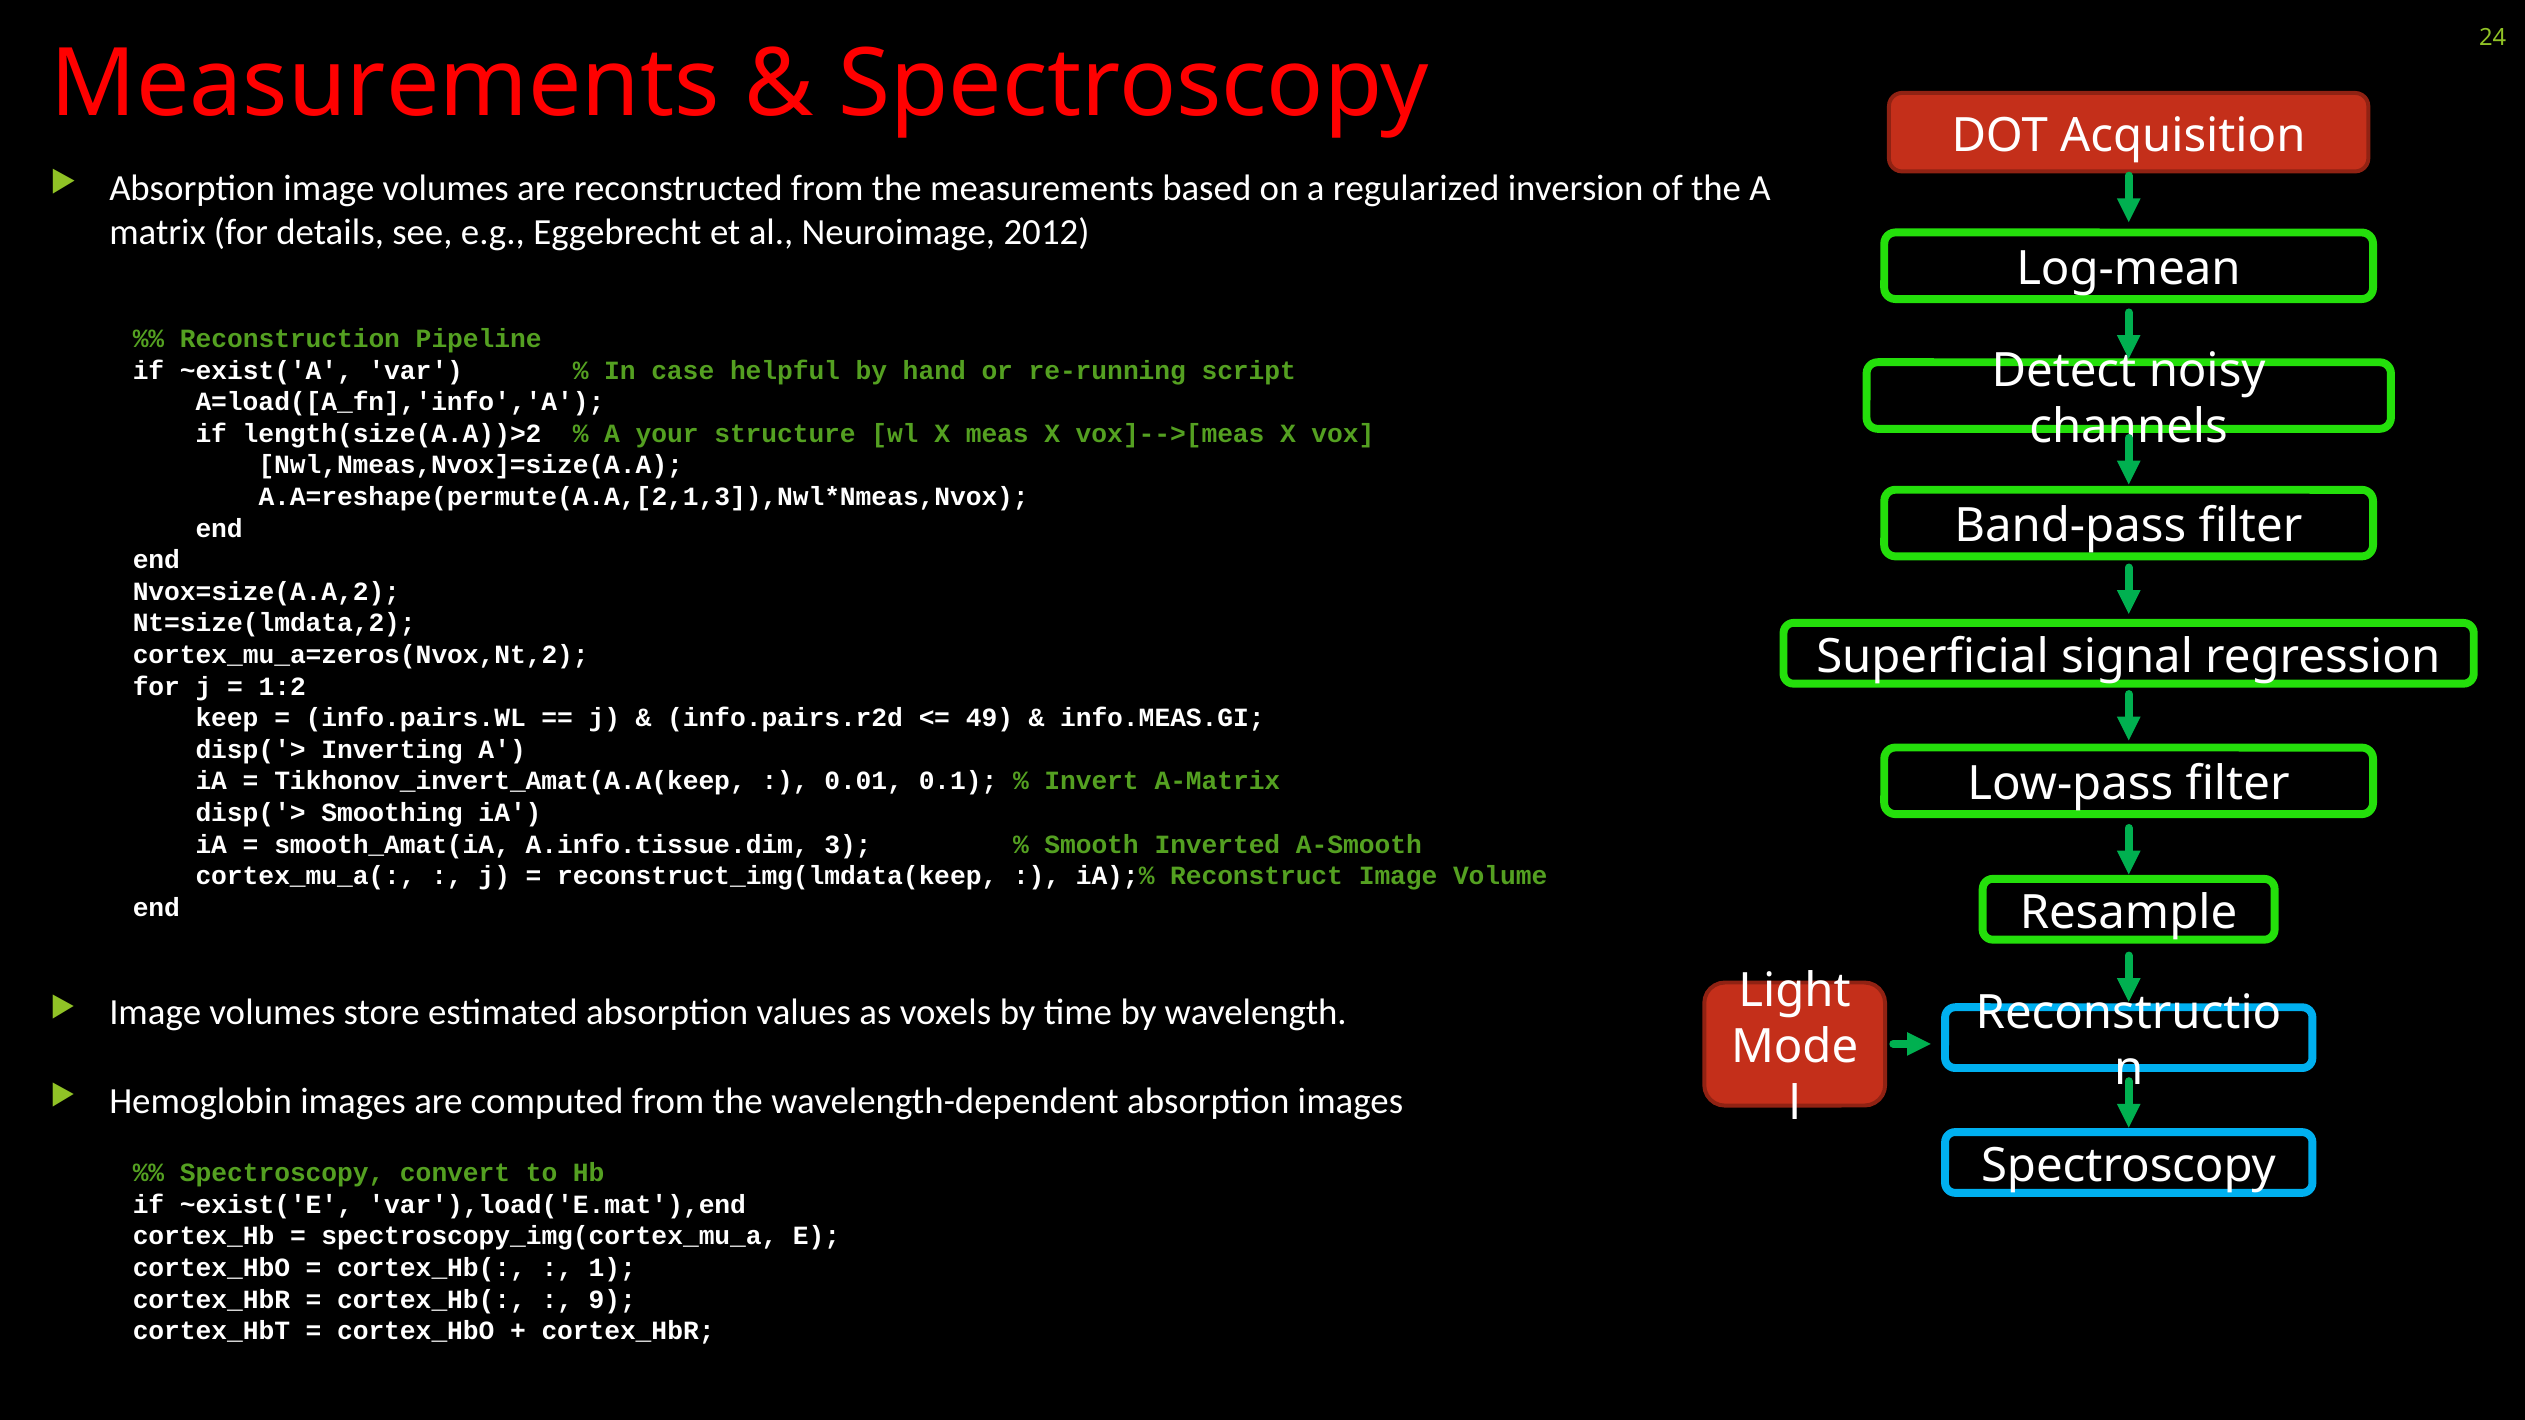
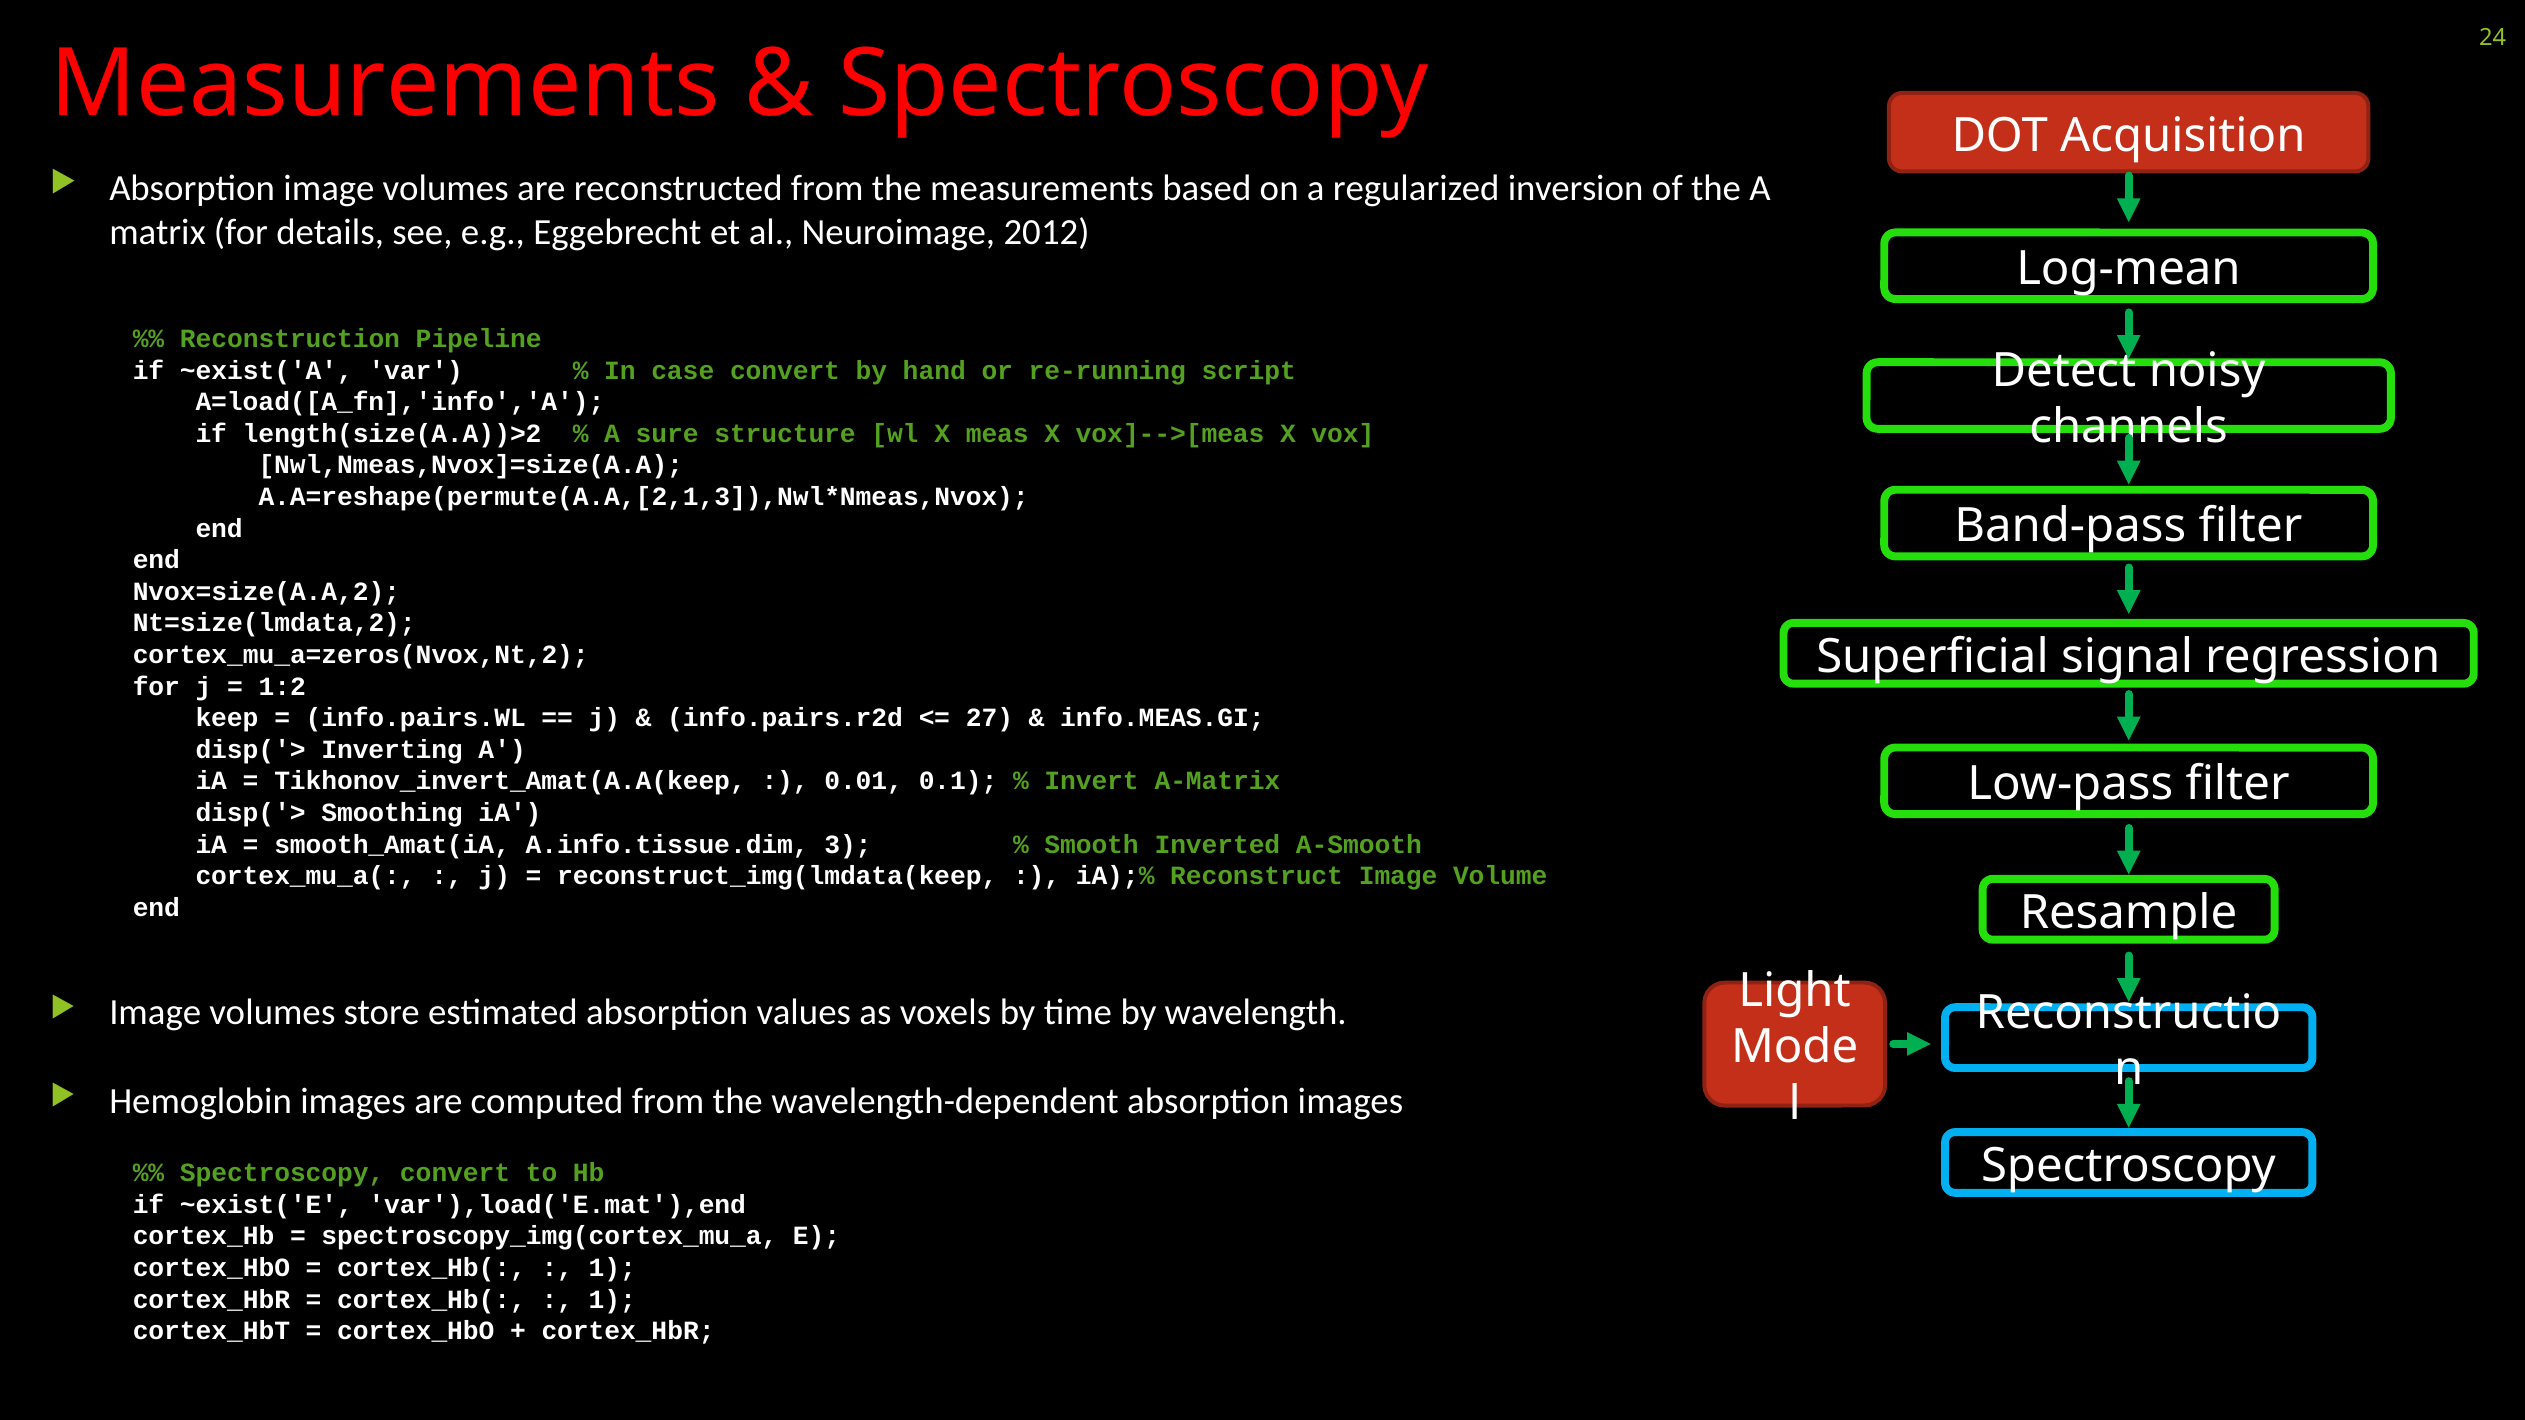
case helpful: helpful -> convert (785, 371)
your: your -> sure (667, 434)
49: 49 -> 27 (989, 718)
9: 9 -> 1 (612, 1300)
